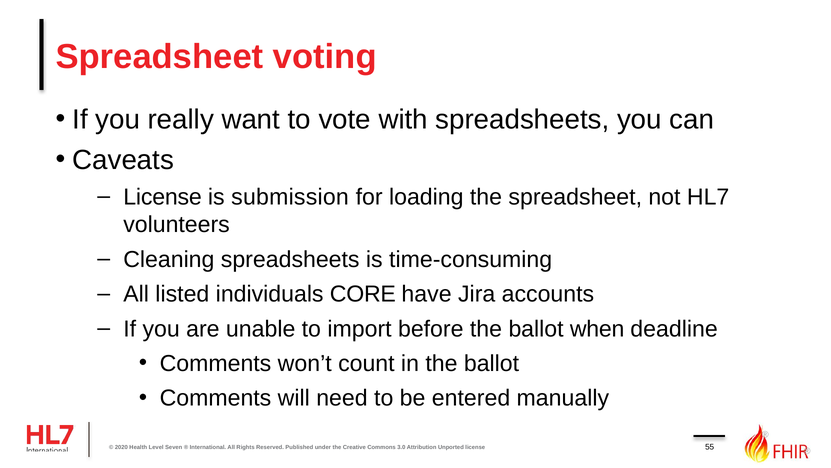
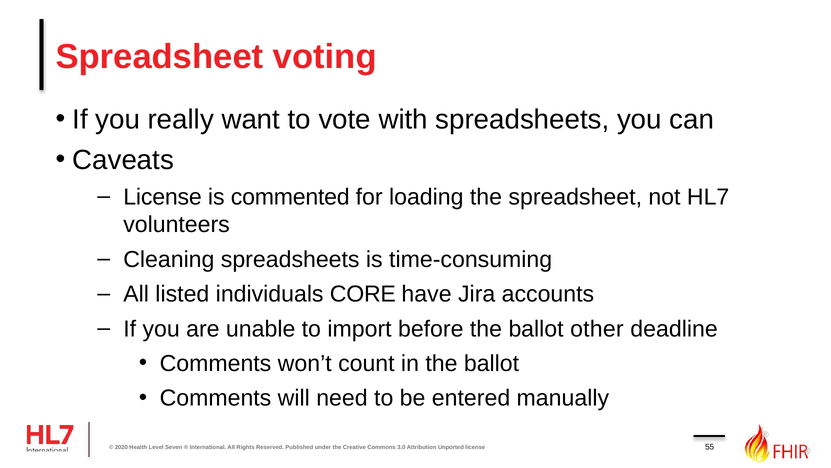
submission: submission -> commented (290, 197)
when: when -> other (597, 329)
